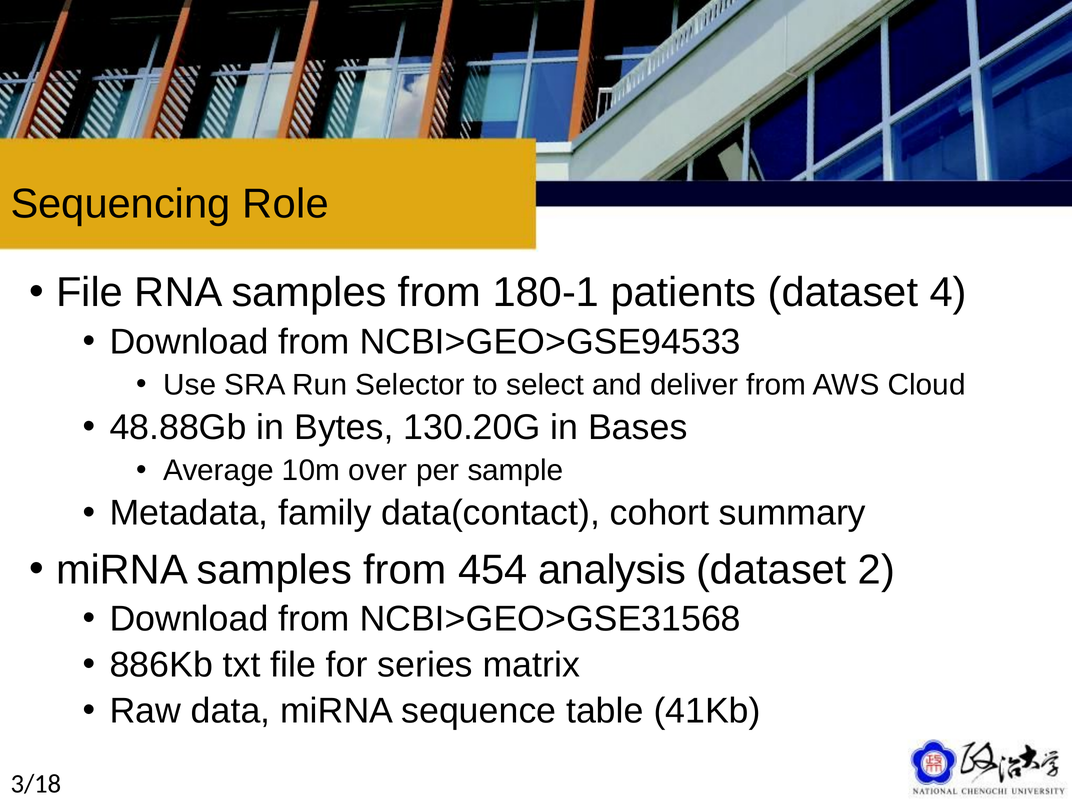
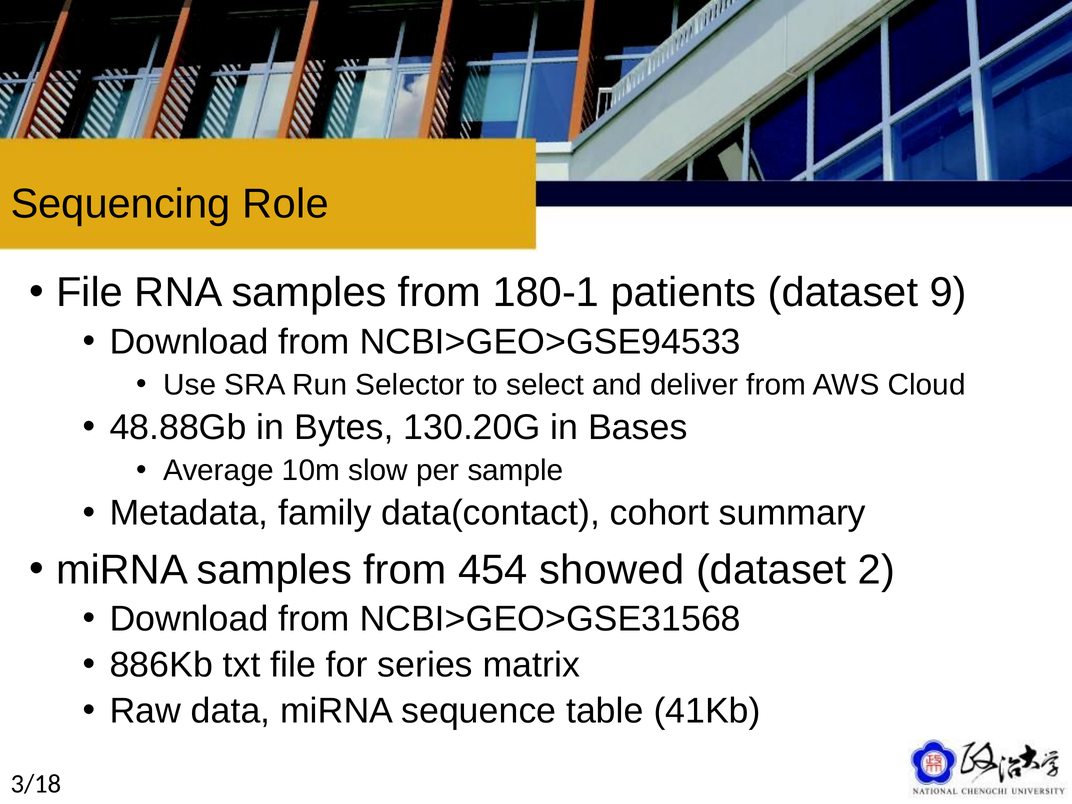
4: 4 -> 9 (948, 293)
over: over -> slow (378, 470)
analysis: analysis -> showed (612, 570)
